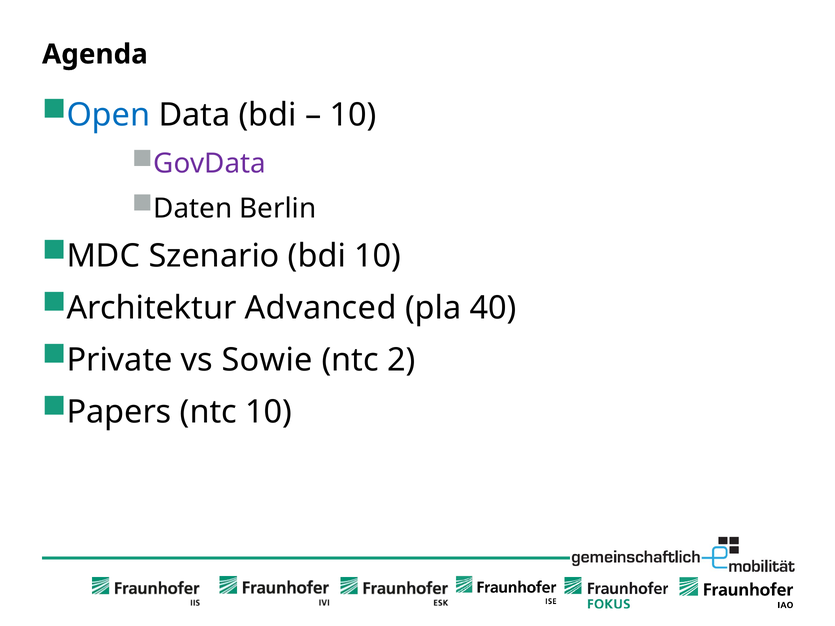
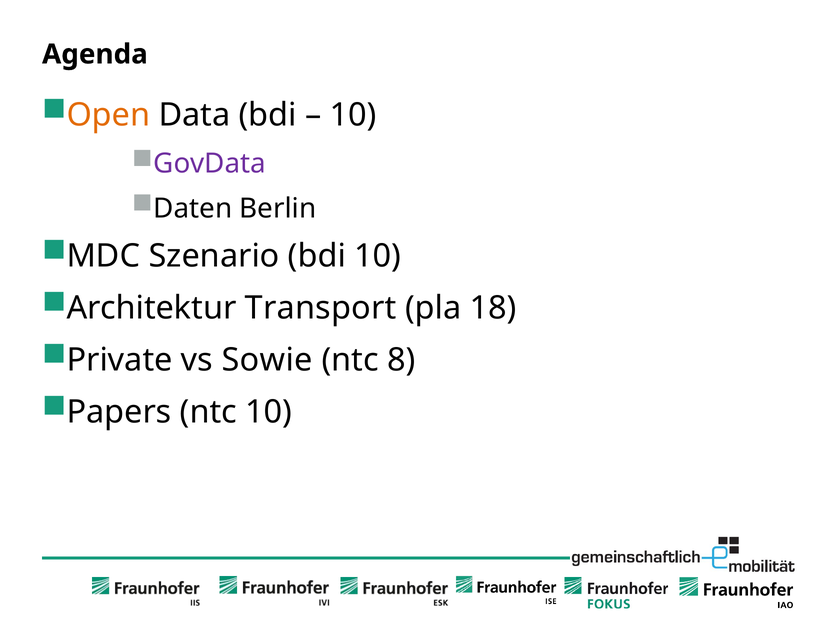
Open colour: blue -> orange (108, 115)
Advanced: Advanced -> Transport (321, 308)
40: 40 -> 18 (493, 308)
2: 2 -> 8 (401, 360)
